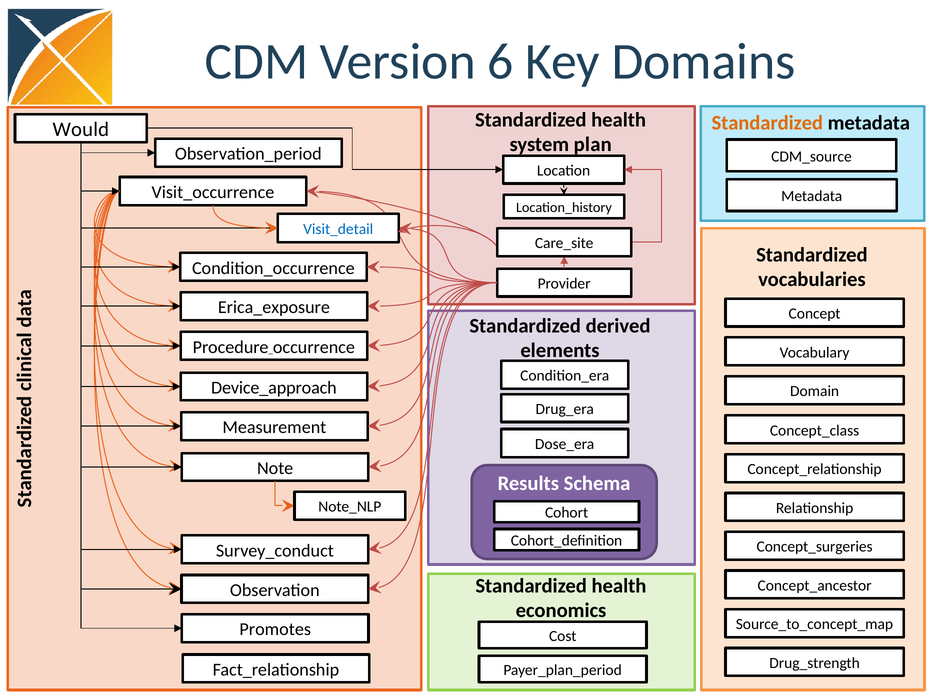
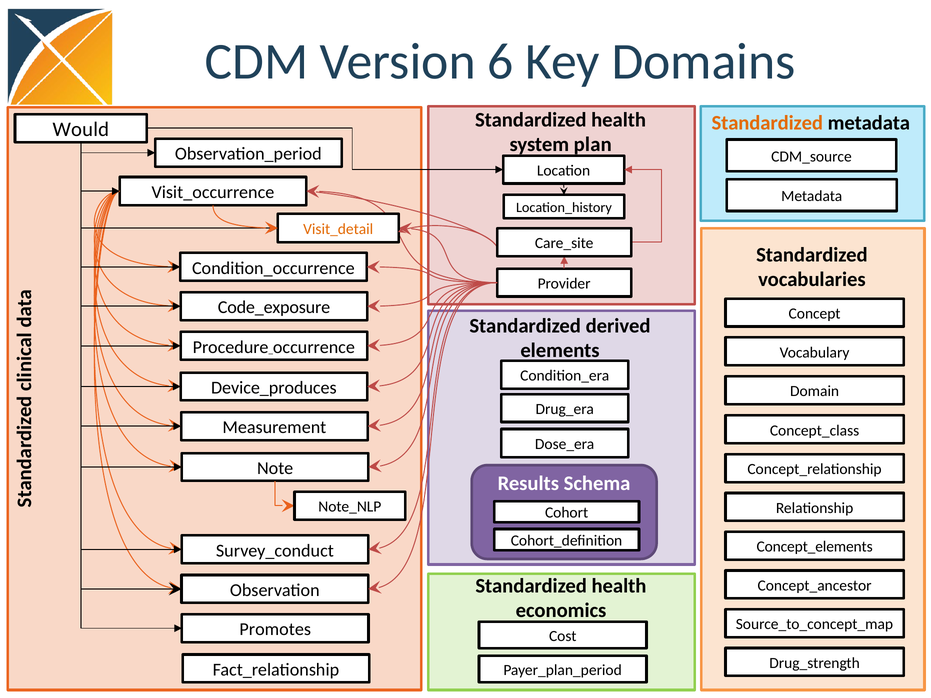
Visit_detail colour: blue -> orange (338, 229)
Erica_exposure: Erica_exposure -> Code_exposure (274, 308)
Device_approach: Device_approach -> Device_produces (274, 388)
Concept_surgeries: Concept_surgeries -> Concept_elements (815, 547)
